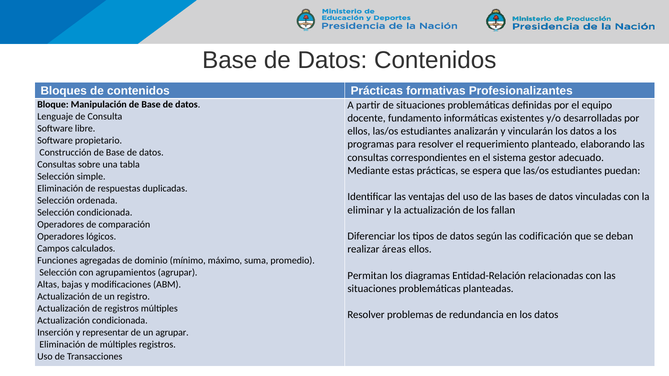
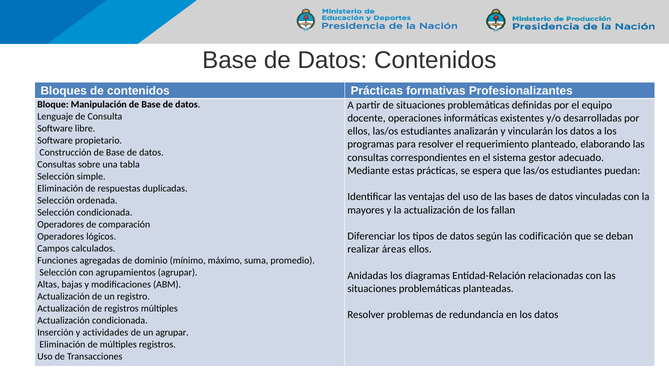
fundamento: fundamento -> operaciones (415, 118)
eliminar: eliminar -> mayores (366, 210)
Permitan: Permitan -> Anidadas (368, 276)
representar: representar -> actividades (105, 333)
